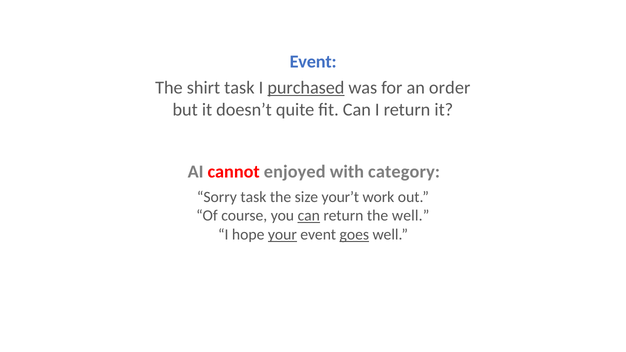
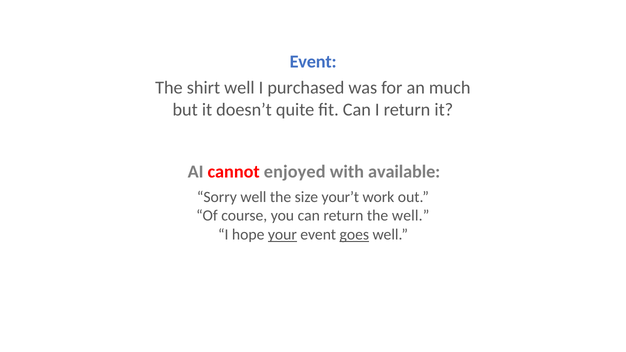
shirt task: task -> well (239, 88)
purchased underline: present -> none (306, 88)
order: order -> much (450, 88)
category: category -> available (404, 172)
Sorry task: task -> well (253, 197)
can underline: present -> none (309, 216)
